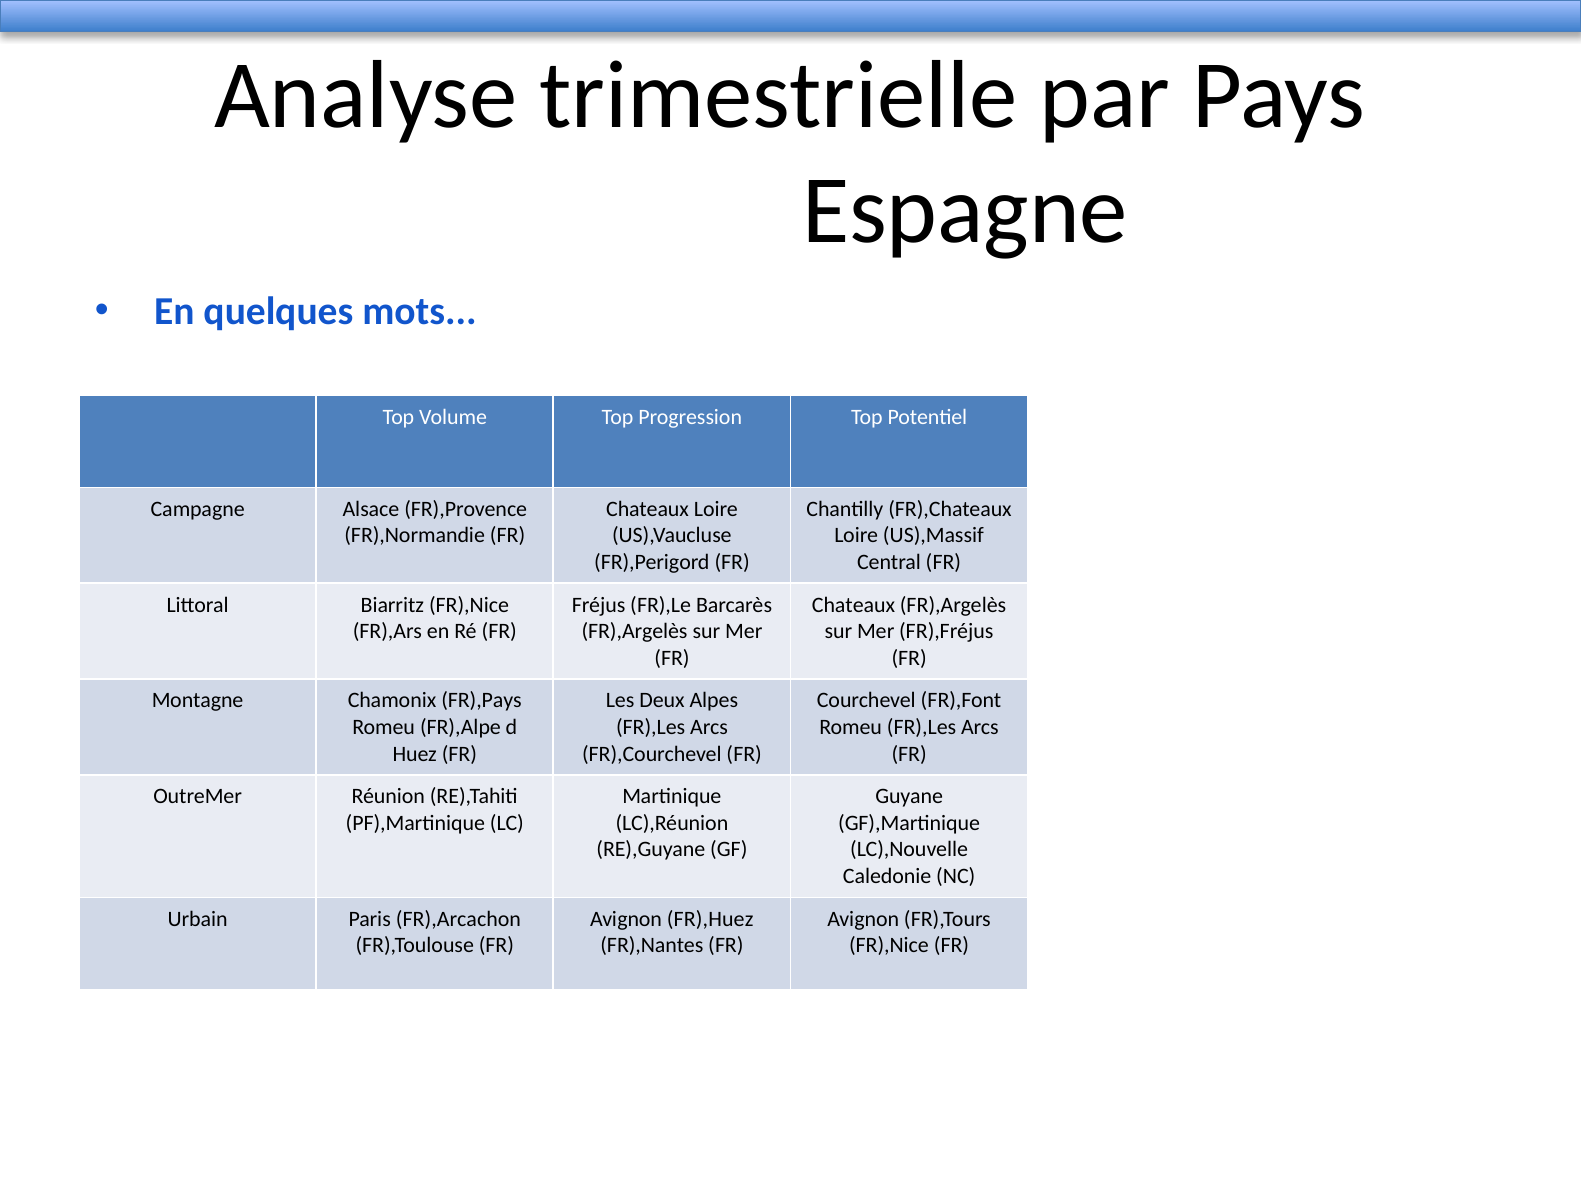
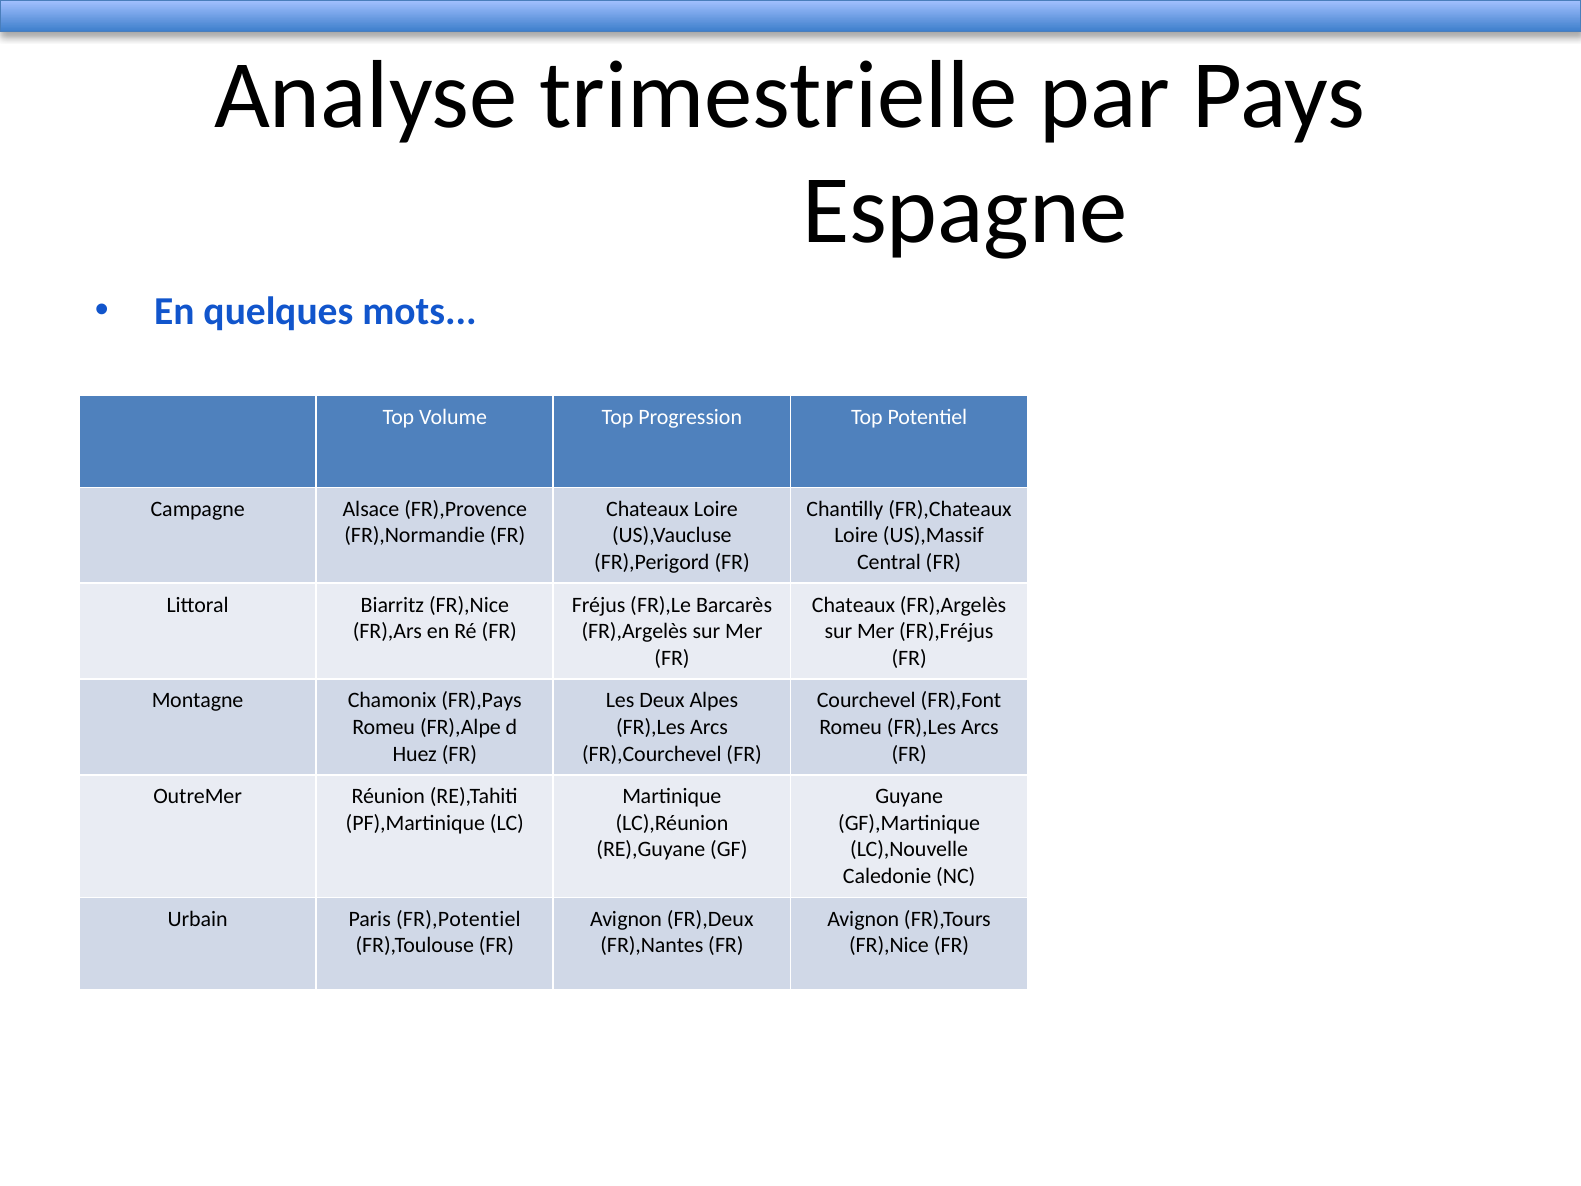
FR),Arcachon: FR),Arcachon -> FR),Potentiel (458, 919)
FR),Huez: FR),Huez -> FR),Deux (710, 919)
